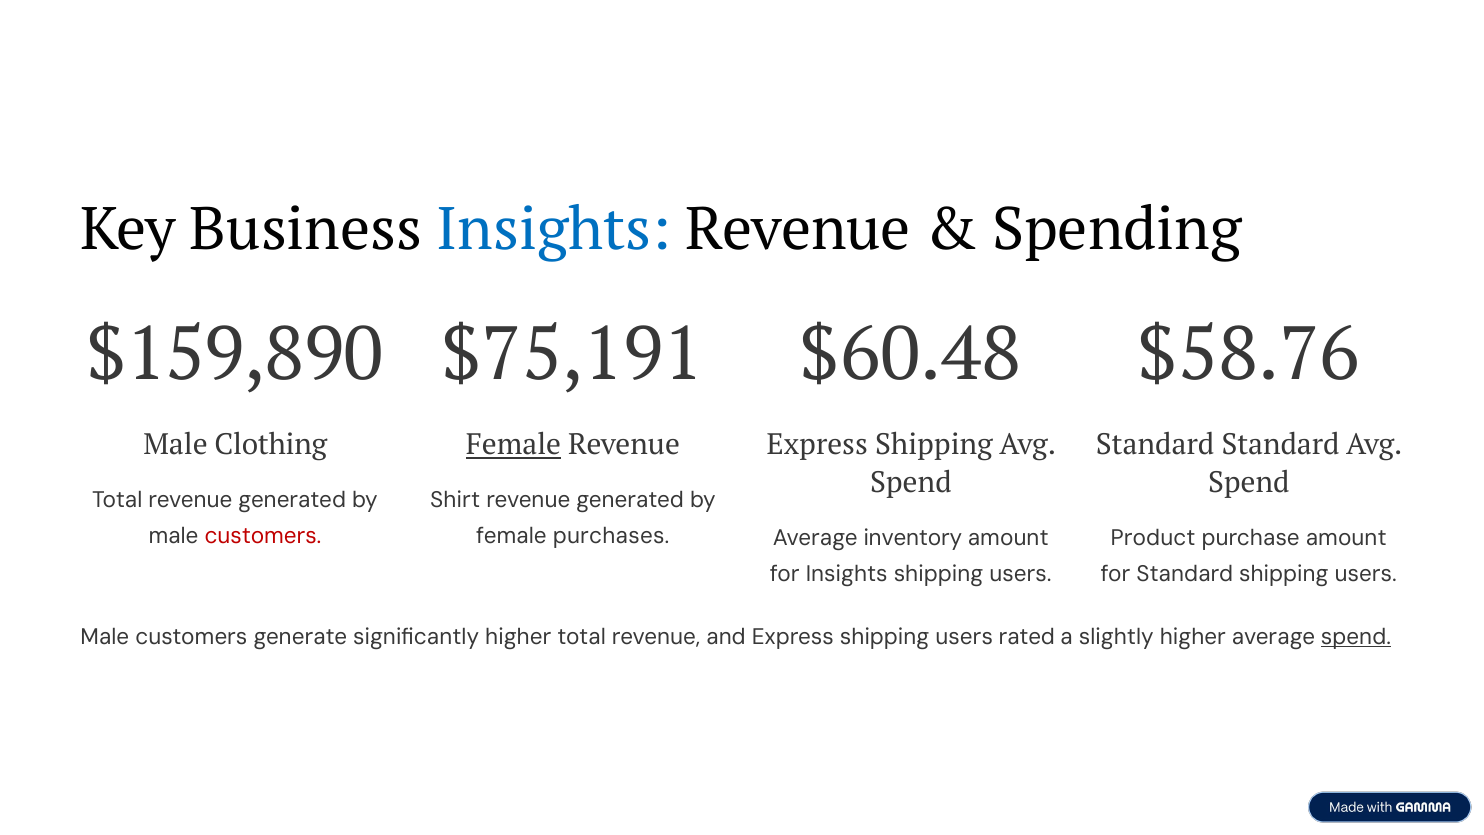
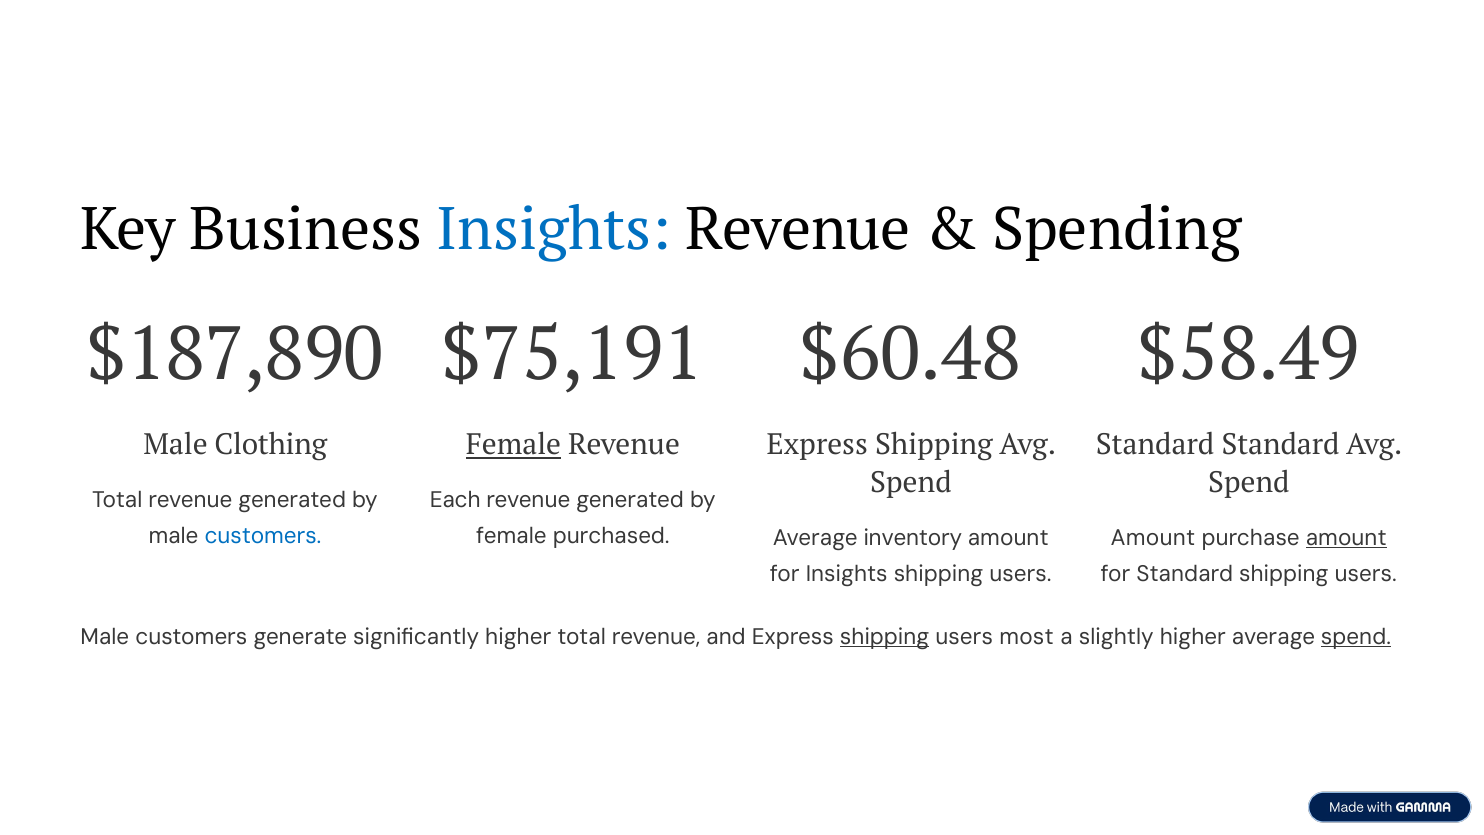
$159,890: $159,890 -> $187,890 (235, 354)
$58.76: $58.76 -> $58.49 (1249, 354)
Shirt: Shirt -> Each (455, 500)
customers colour: red -> blue (263, 536)
purchases: purchases -> purchased (611, 536)
Product: Product -> Amount (1153, 537)
amount underline: none -> present (1346, 537)
shipping underline: none -> present (885, 637)
rated: rated -> most (1027, 637)
